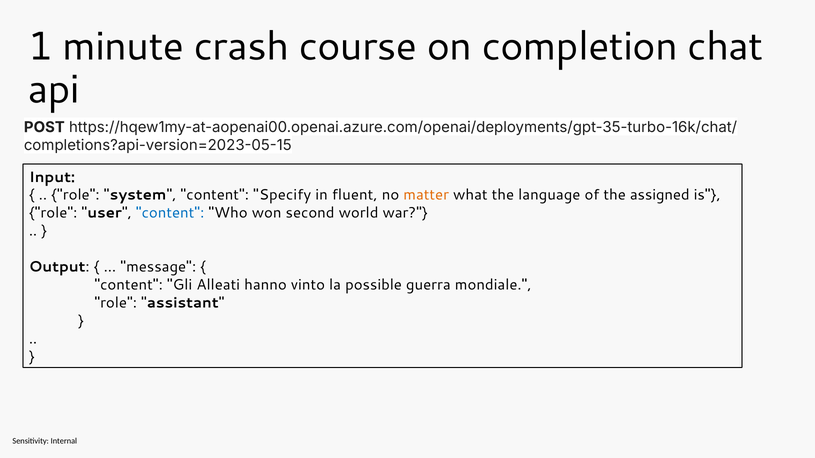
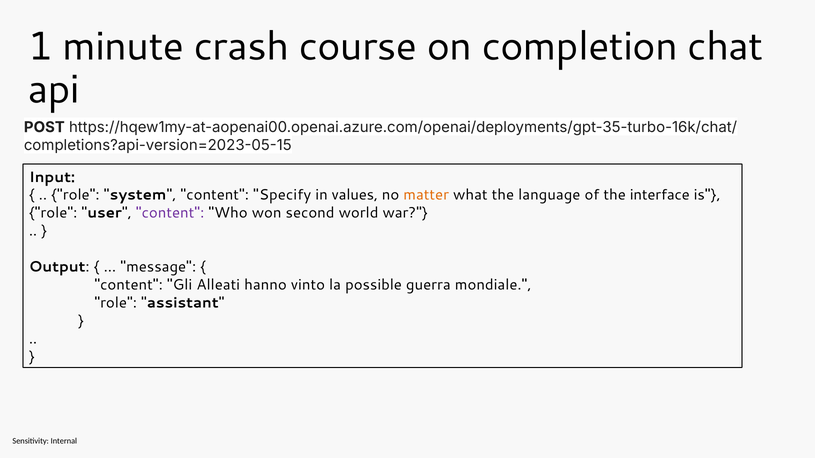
fluent: fluent -> values (355, 195)
assigned: assigned -> interface (660, 195)
content colour: blue -> purple (170, 213)
